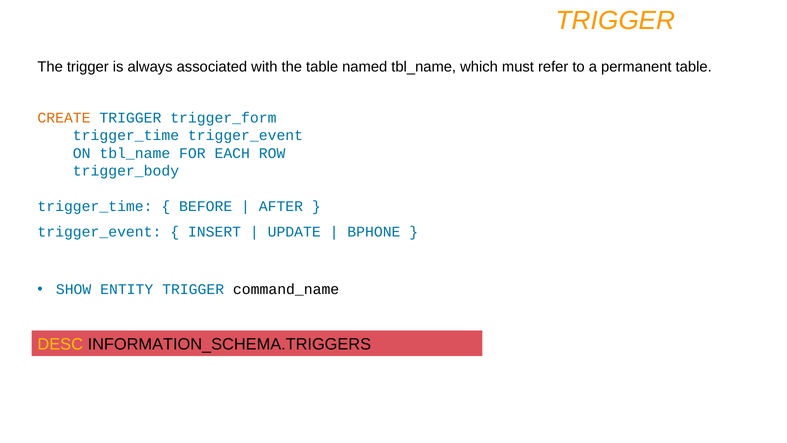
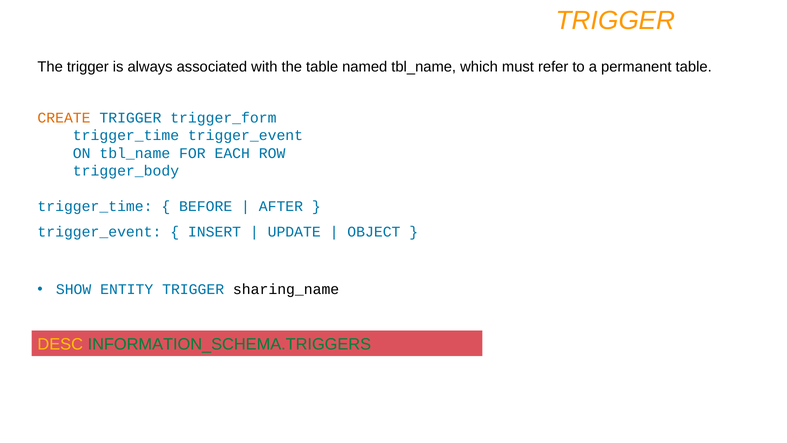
BPHONE: BPHONE -> OBJECT (374, 232)
command_name: command_name -> sharing_name (286, 289)
INFORMATION_SCHEMA.TRIGGERS colour: black -> green (229, 344)
